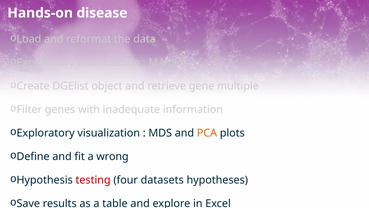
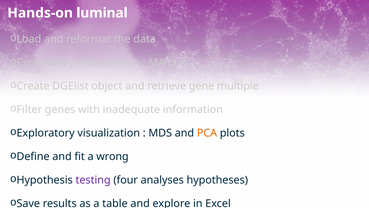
disease: disease -> luminal (102, 13)
testing colour: red -> purple (93, 180)
datasets: datasets -> analyses (162, 180)
